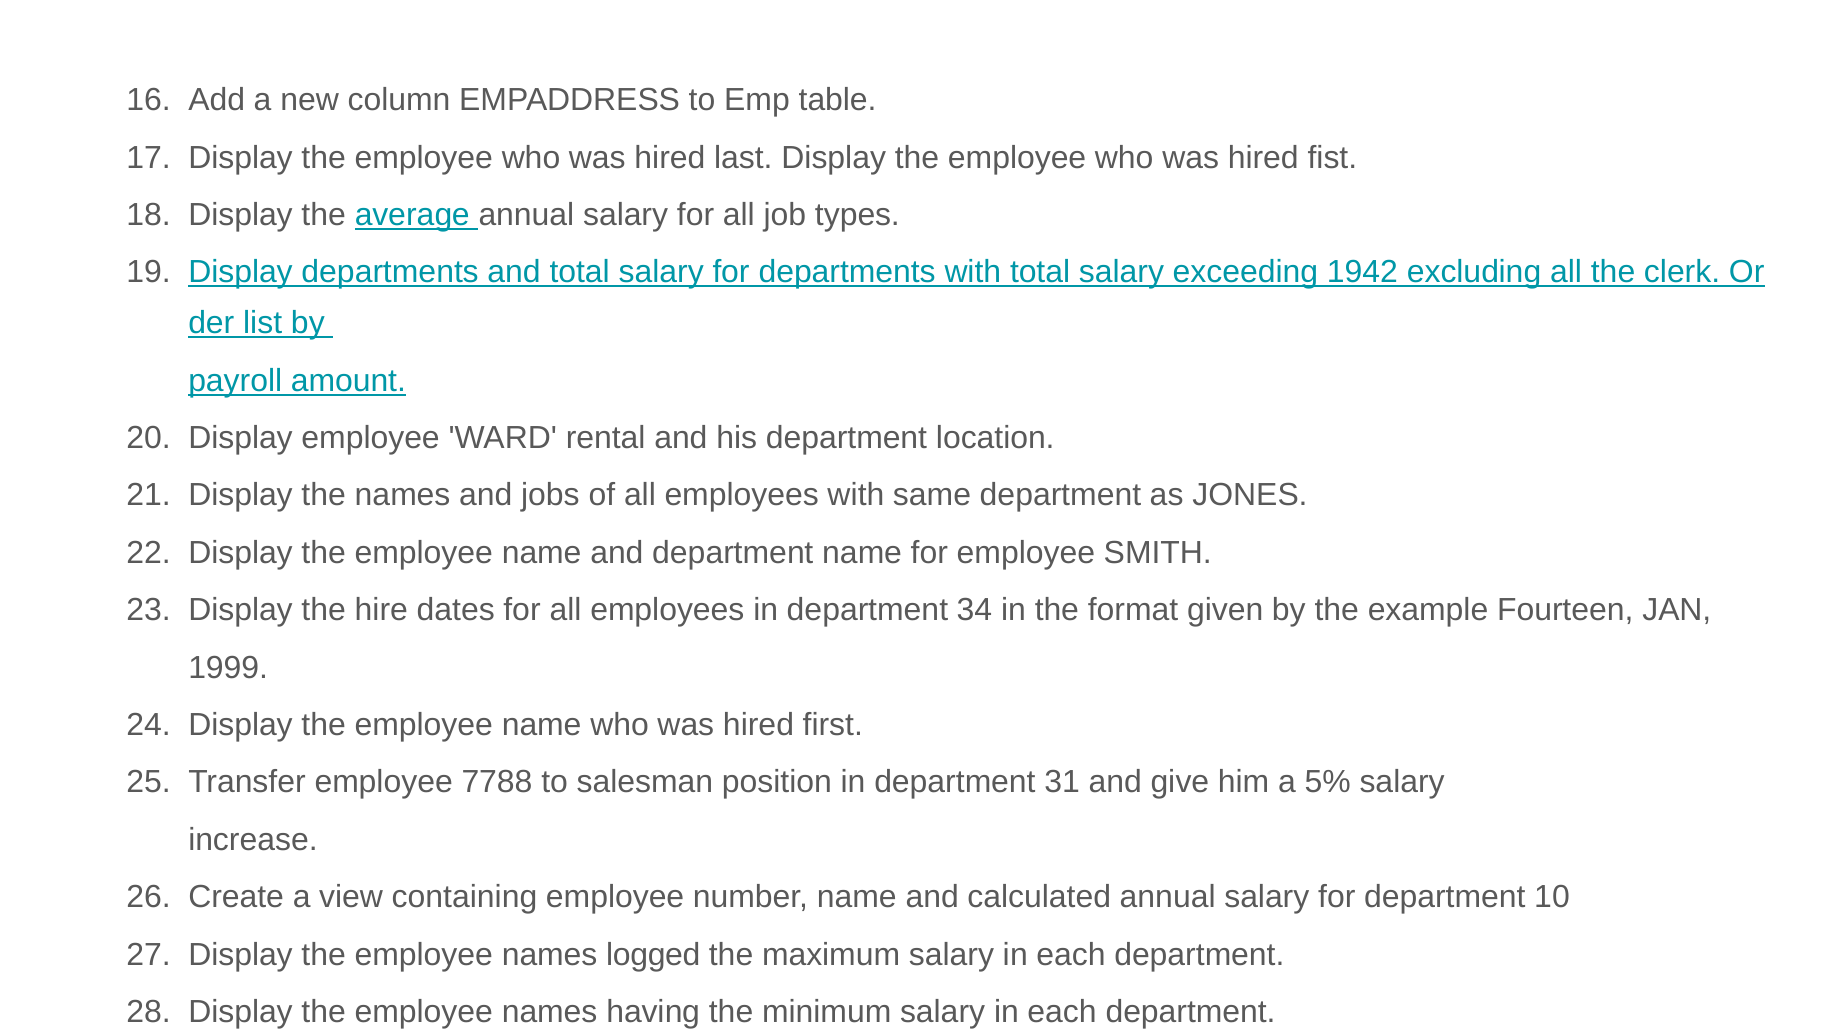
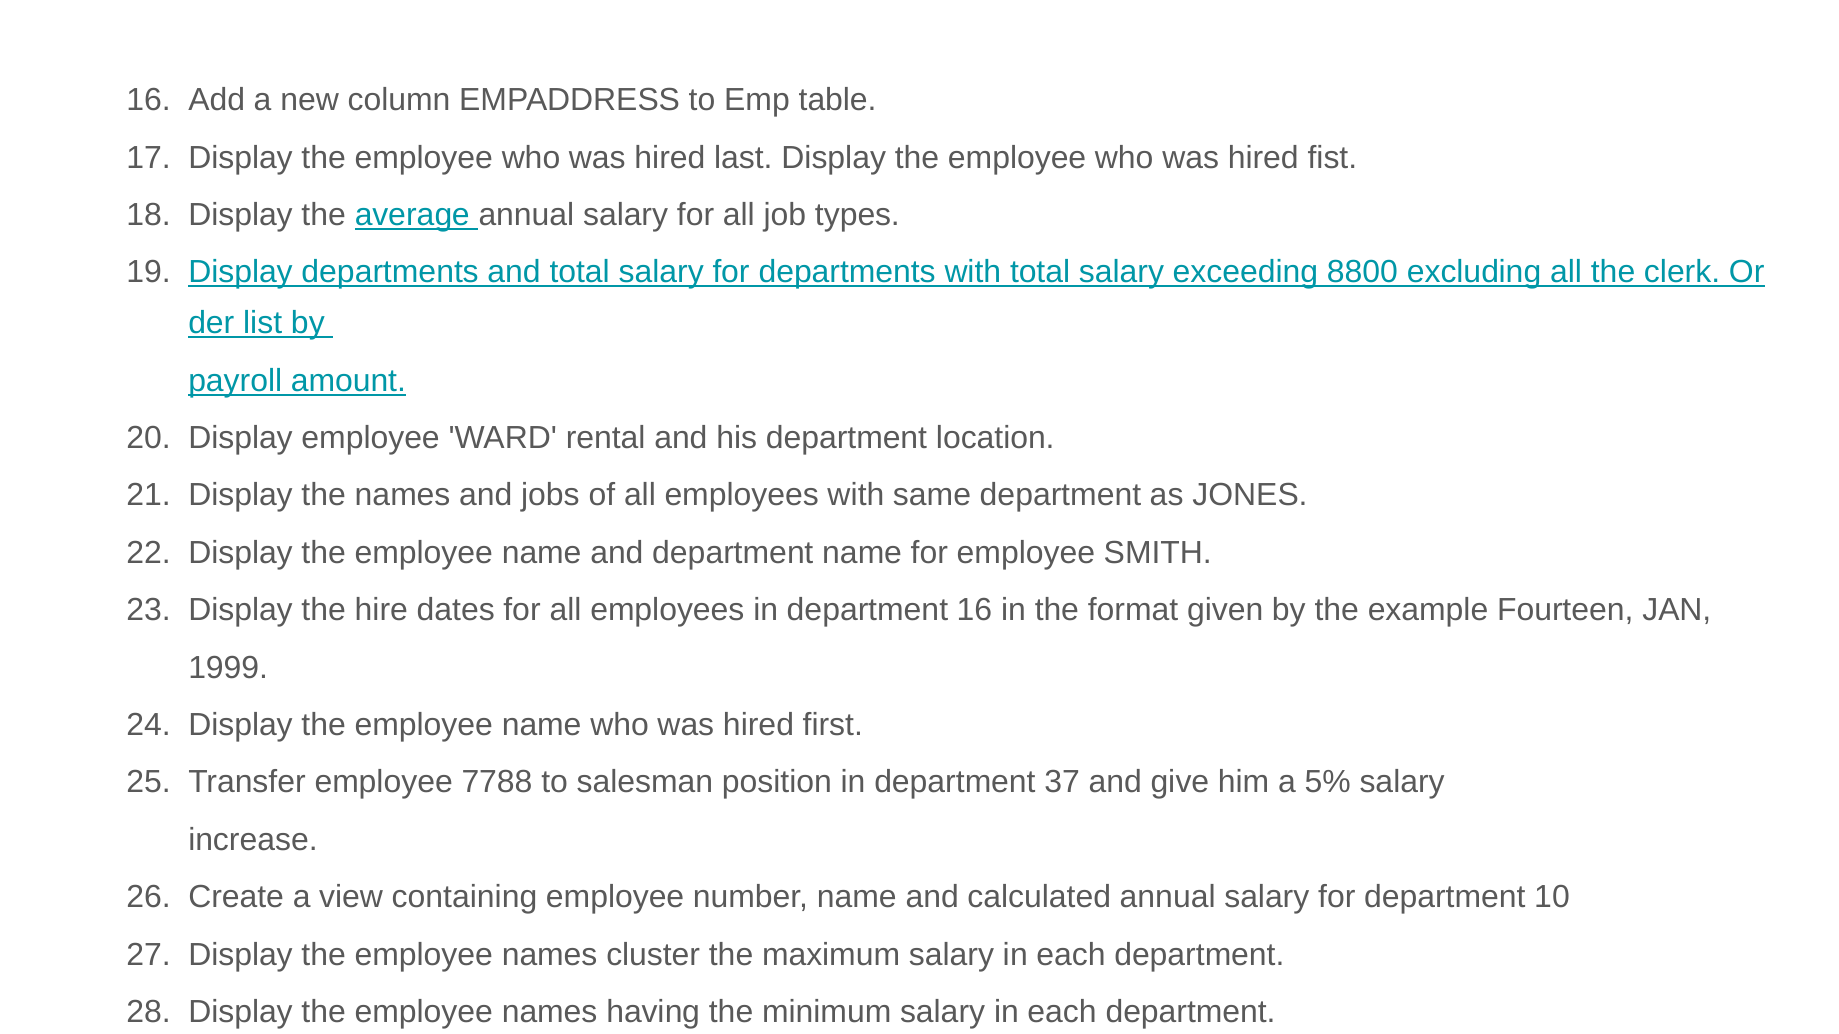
1942: 1942 -> 8800 (1362, 272)
department 34: 34 -> 16 (974, 611)
31: 31 -> 37 (1062, 783)
logged: logged -> cluster (653, 955)
